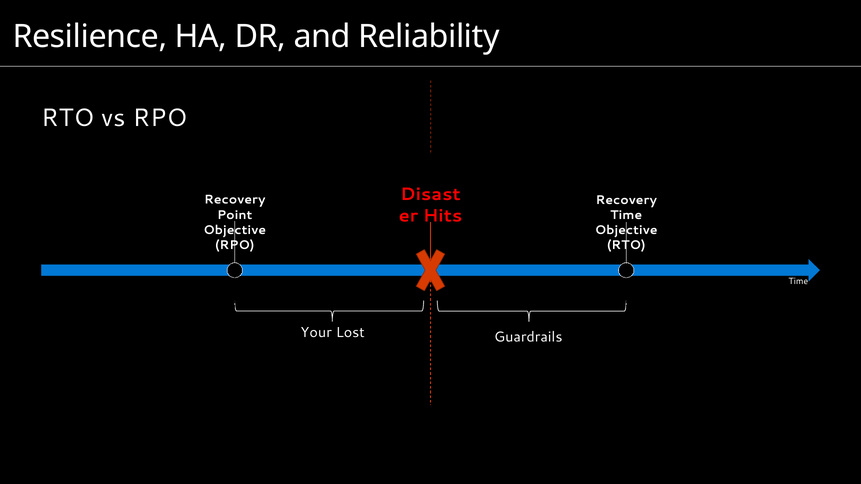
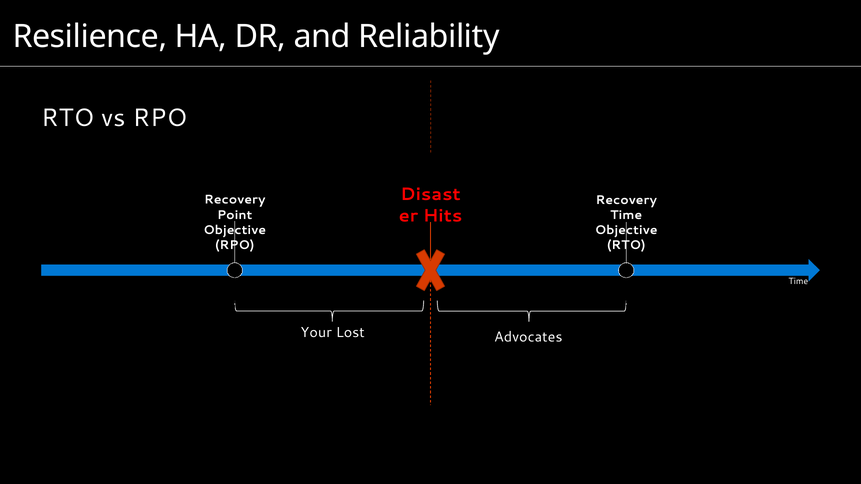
Guardrails: Guardrails -> Advocates (528, 337)
